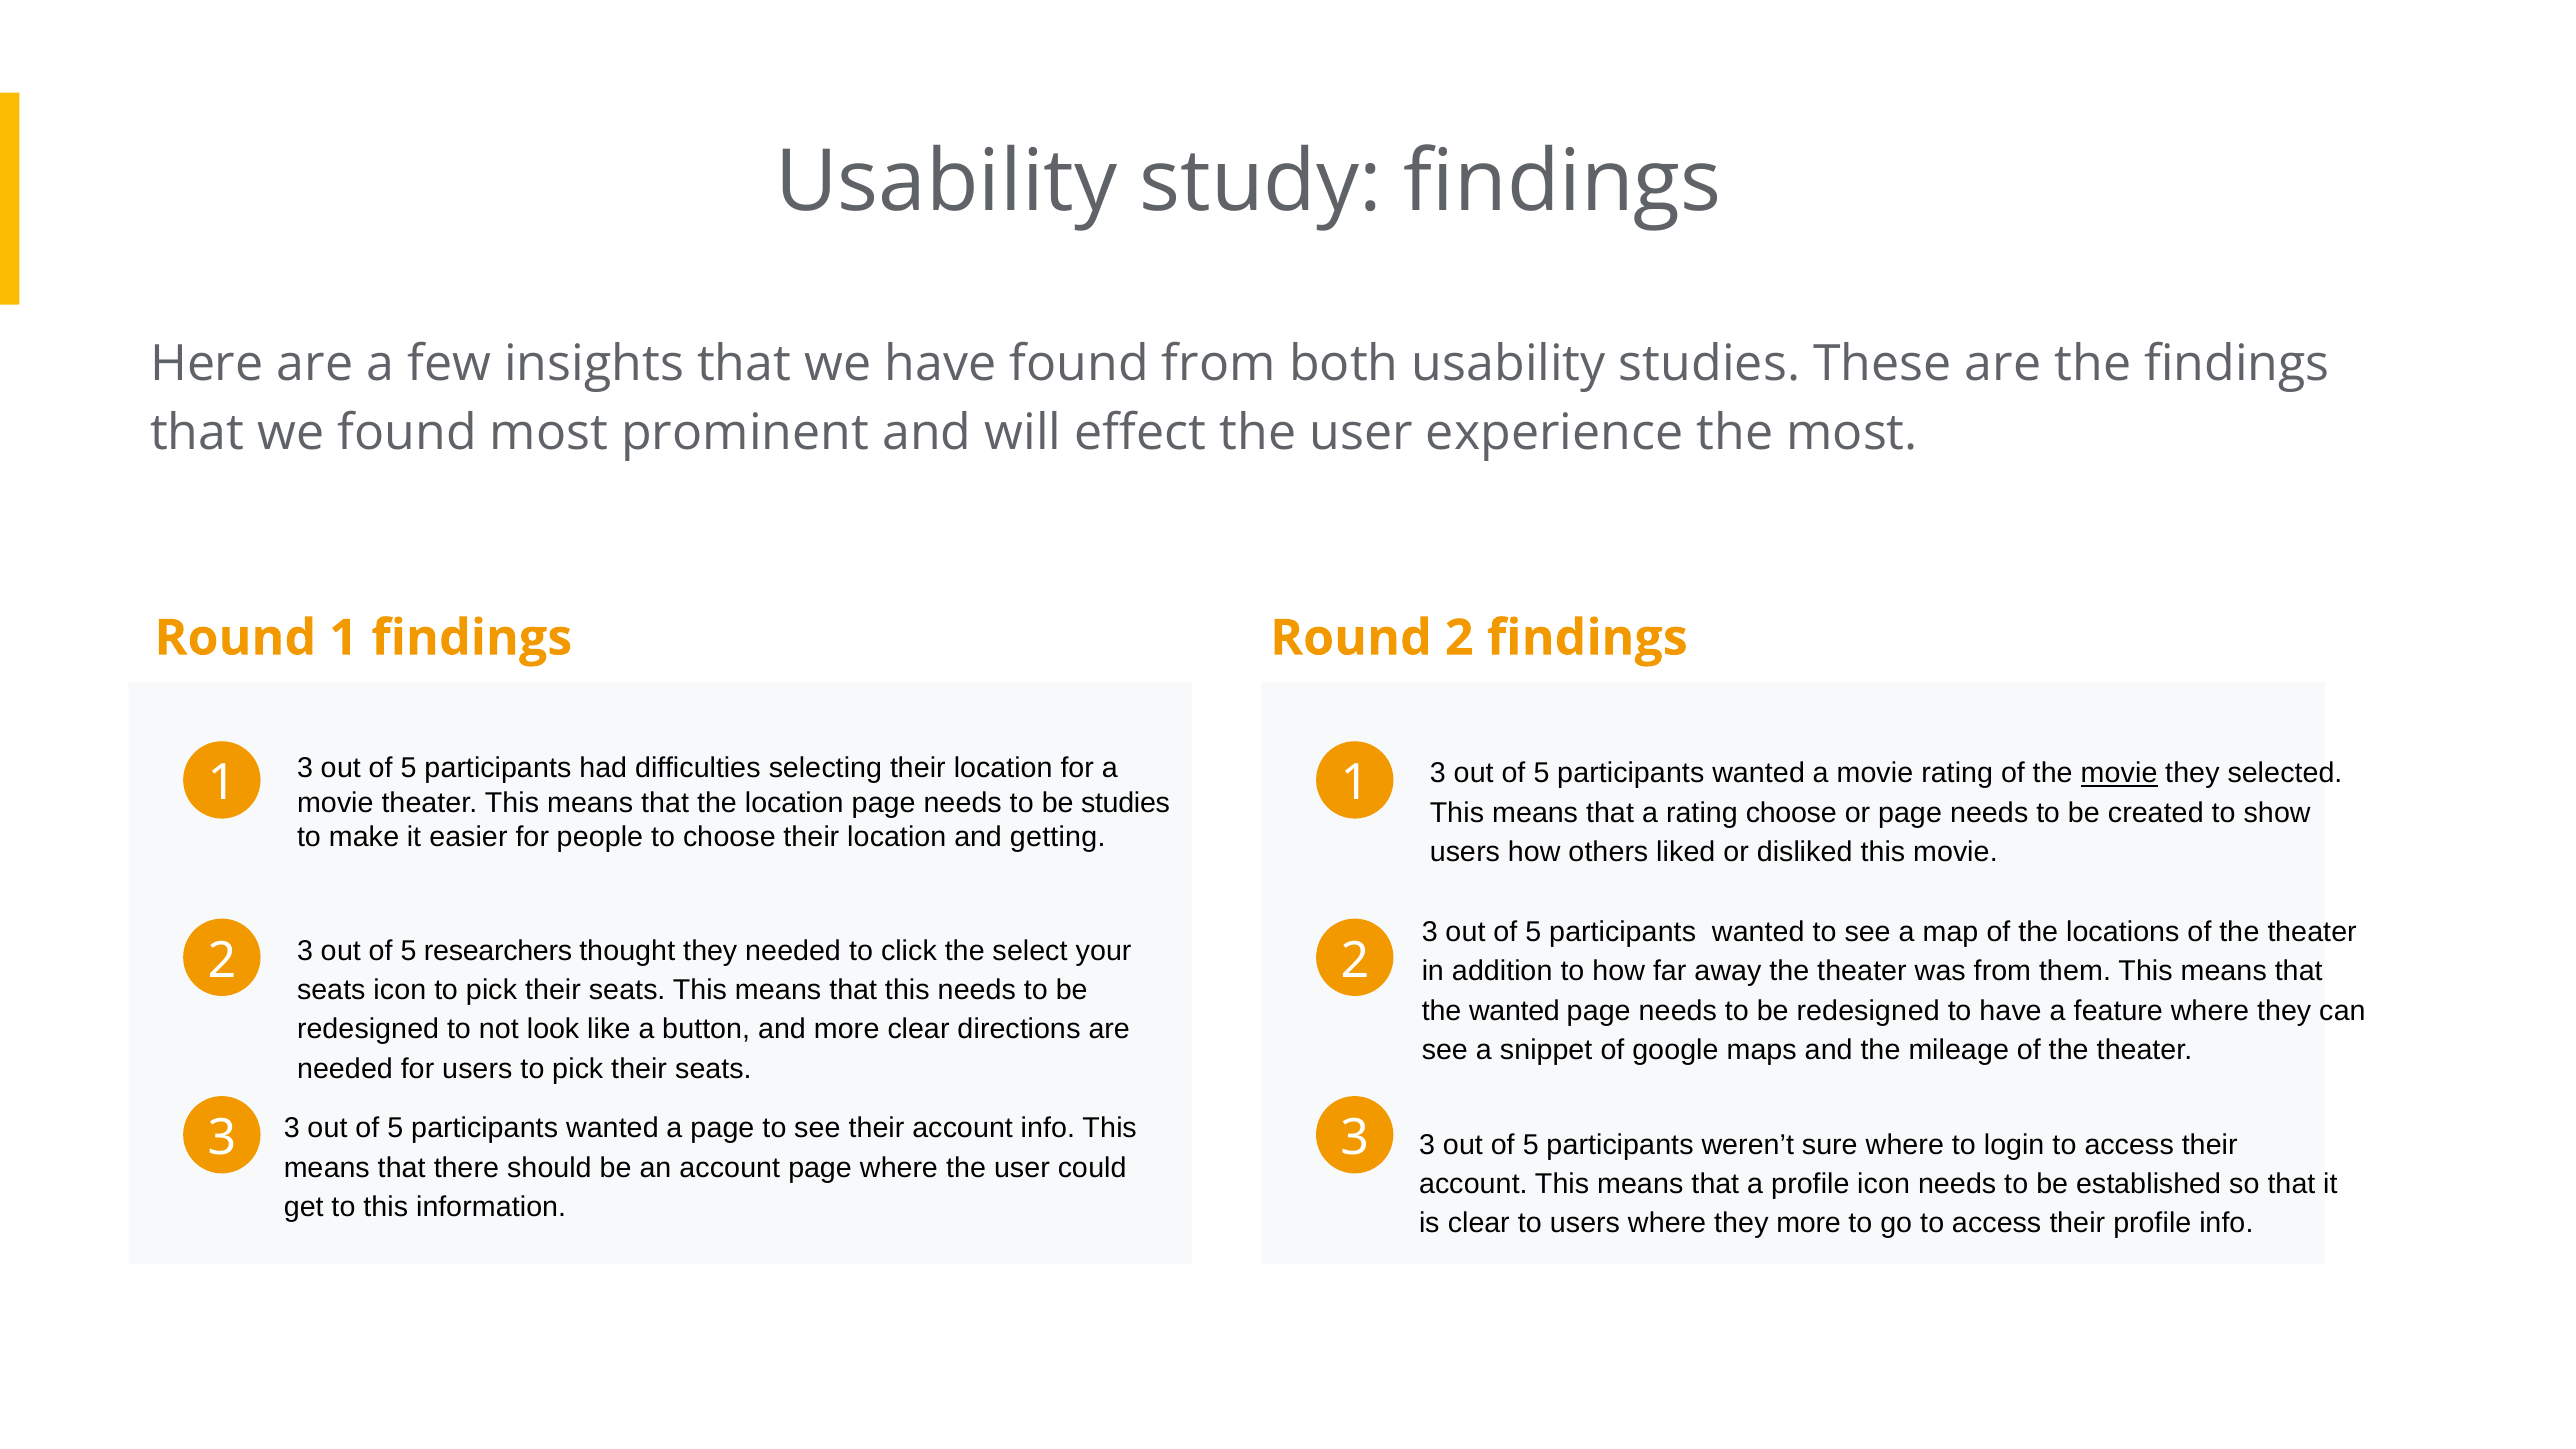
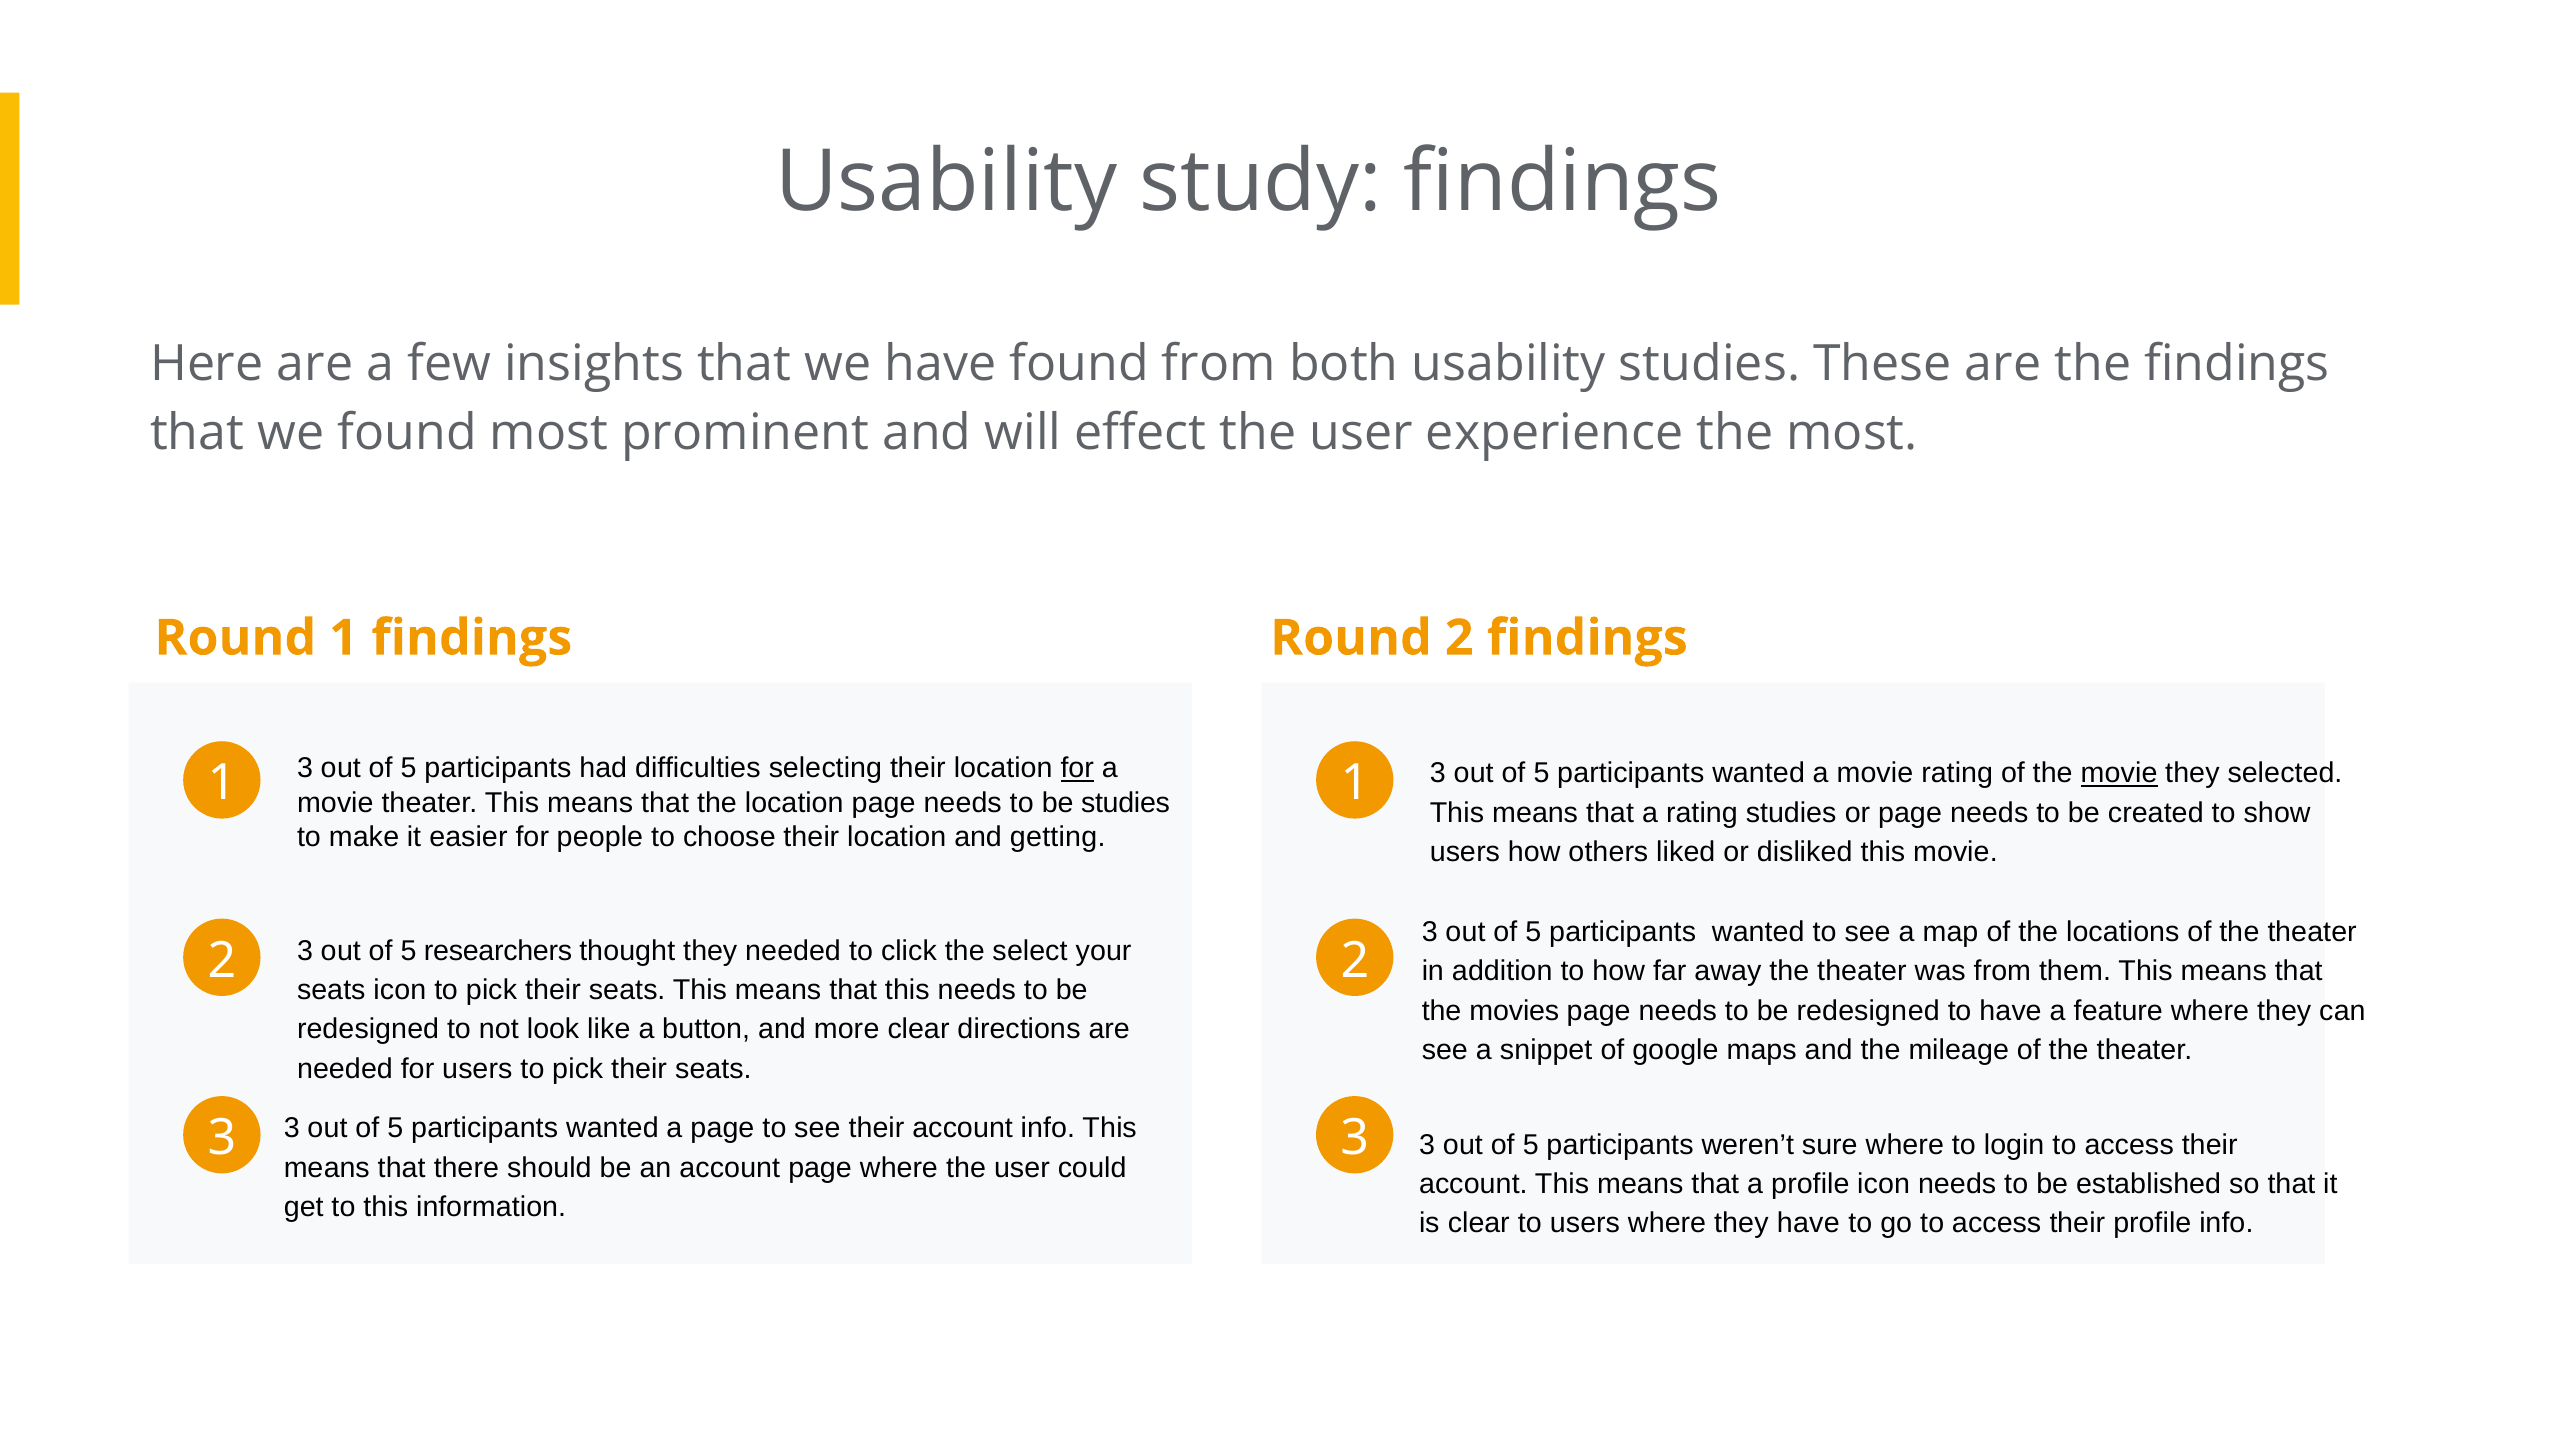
for underline: none -> present (1077, 768)
rating choose: choose -> studies (1791, 813)
the wanted: wanted -> movies (1514, 1011)
they more: more -> have (1808, 1224)
